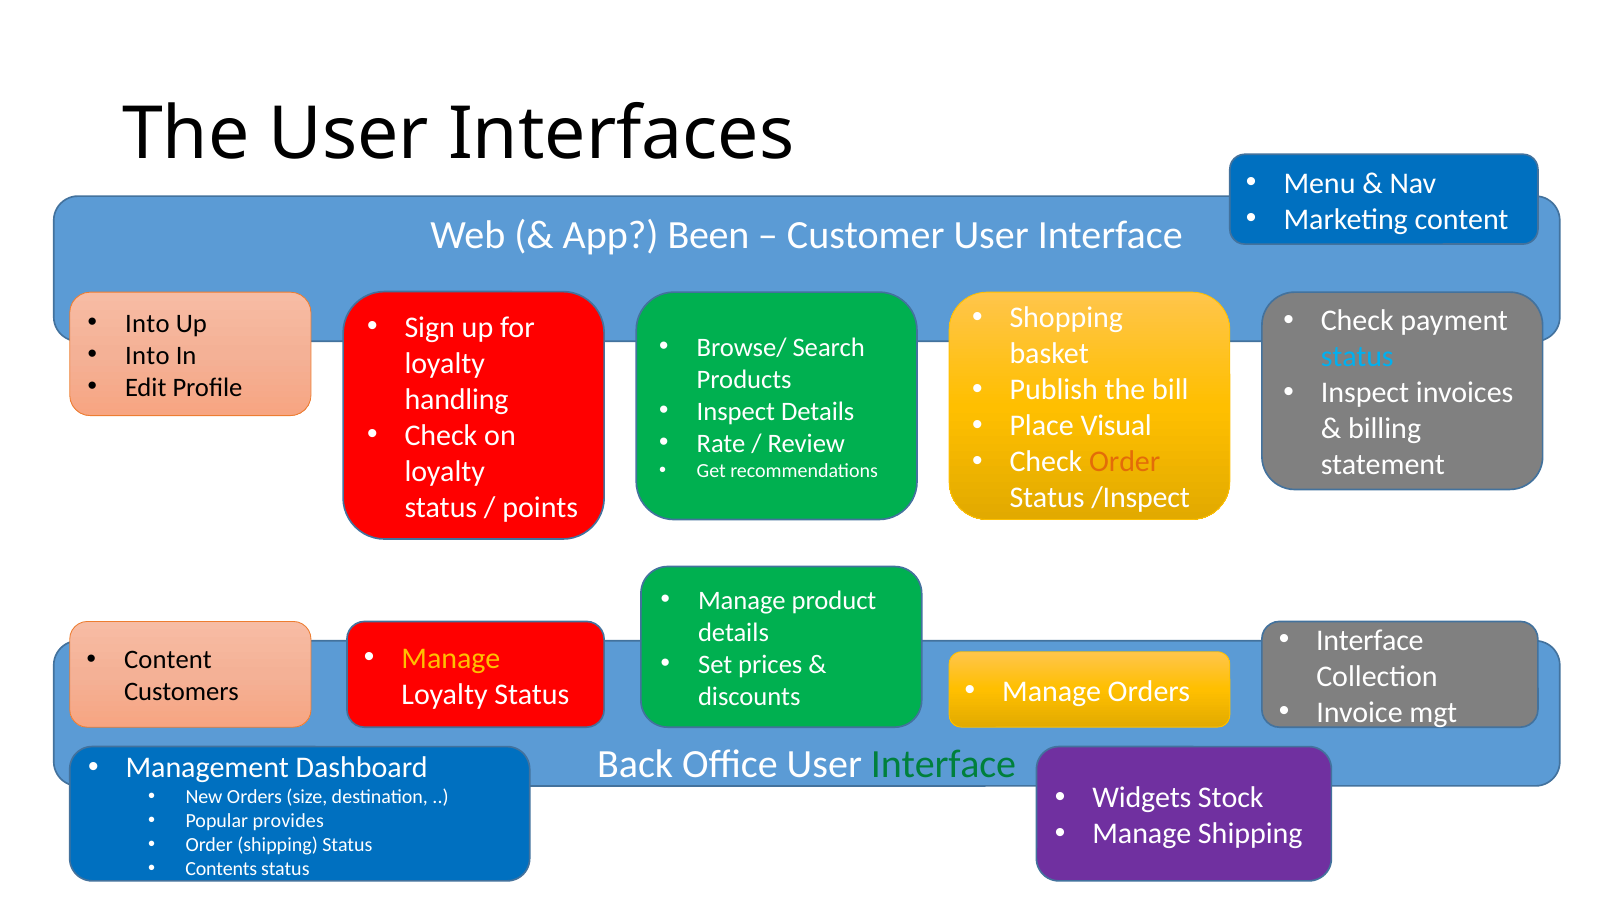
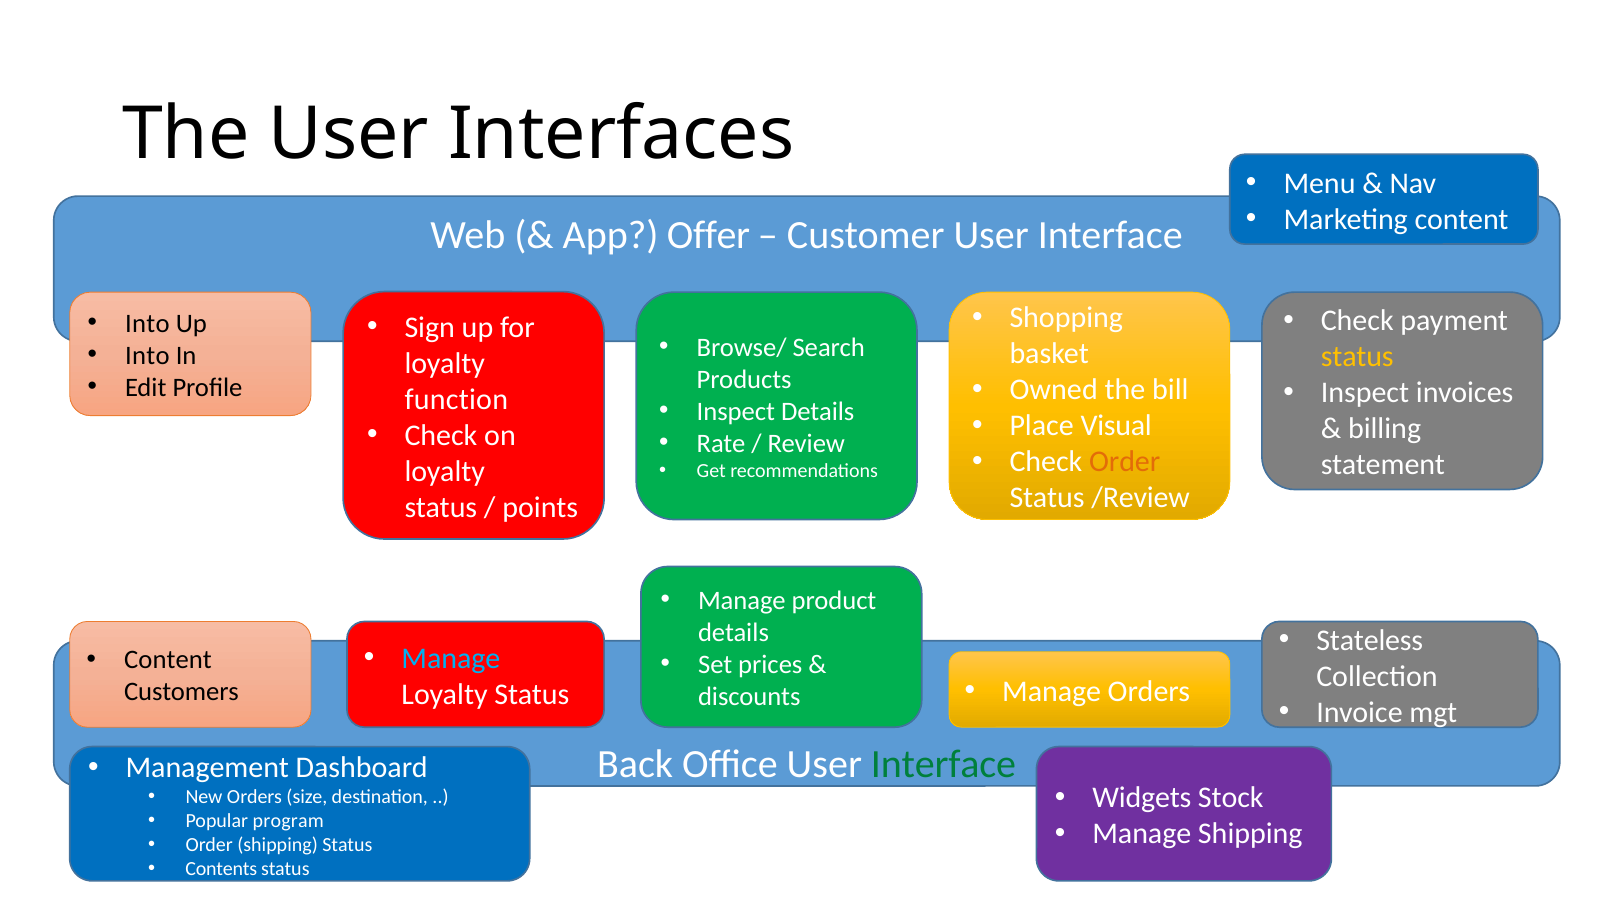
Been: Been -> Offer (708, 236)
status colour: light blue -> yellow (1357, 357)
Publish: Publish -> Owned (1054, 390)
handling: handling -> function (456, 400)
/Inspect: /Inspect -> /Review (1141, 498)
Interface: Interface -> Stateless (1370, 641)
Manage colour: yellow -> light blue (451, 659)
provides: provides -> program (288, 822)
